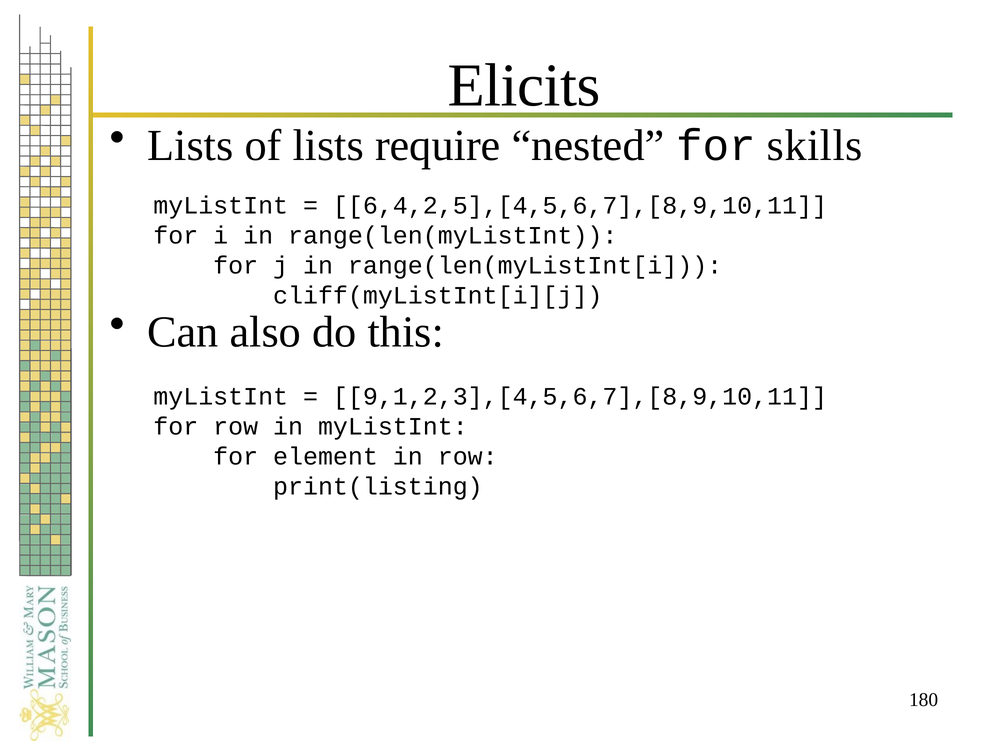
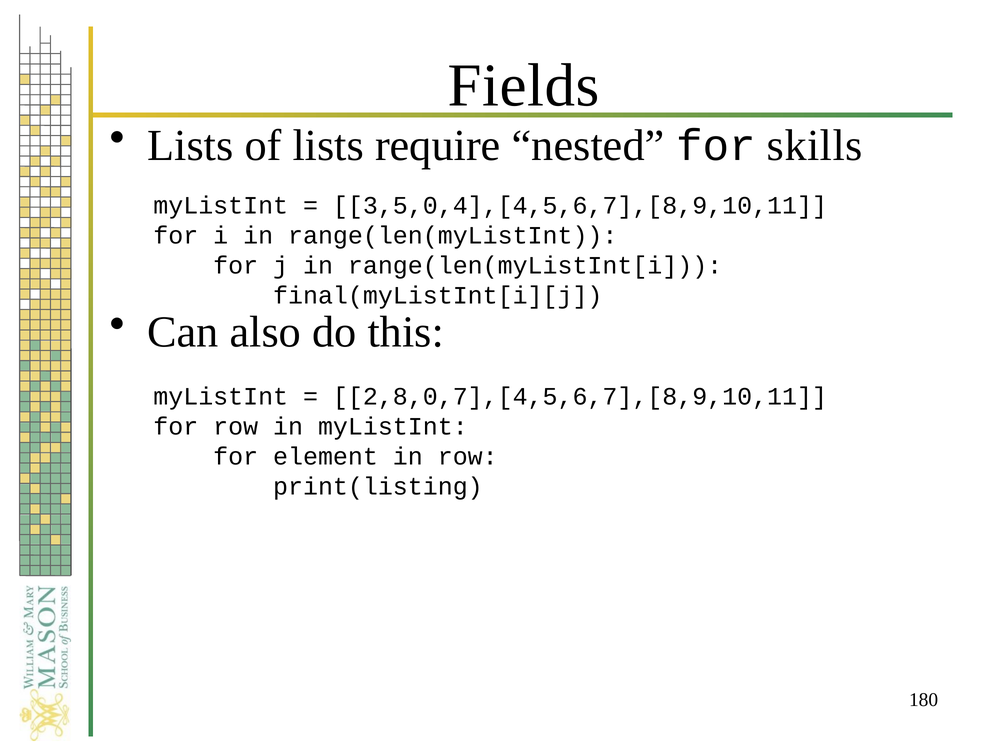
Elicits: Elicits -> Fields (524, 86)
6,4,2,5],[4,5,6,7],[8,9,10,11: 6,4,2,5],[4,5,6,7],[8,9,10,11 -> 3,5,0,4],[4,5,6,7],[8,9,10,11 (580, 205)
cliff(myListInt[i][j: cliff(myListInt[i][j -> final(myListInt[i][j (438, 295)
9,1,2,3],[4,5,6,7],[8,9,10,11: 9,1,2,3],[4,5,6,7],[8,9,10,11 -> 2,8,0,7],[4,5,6,7],[8,9,10,11 (580, 396)
